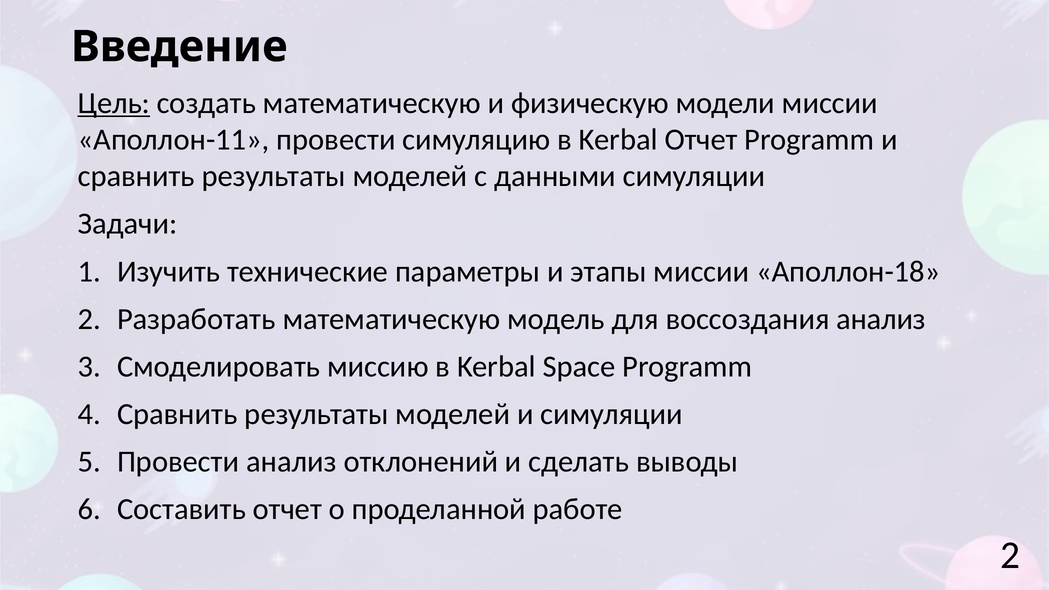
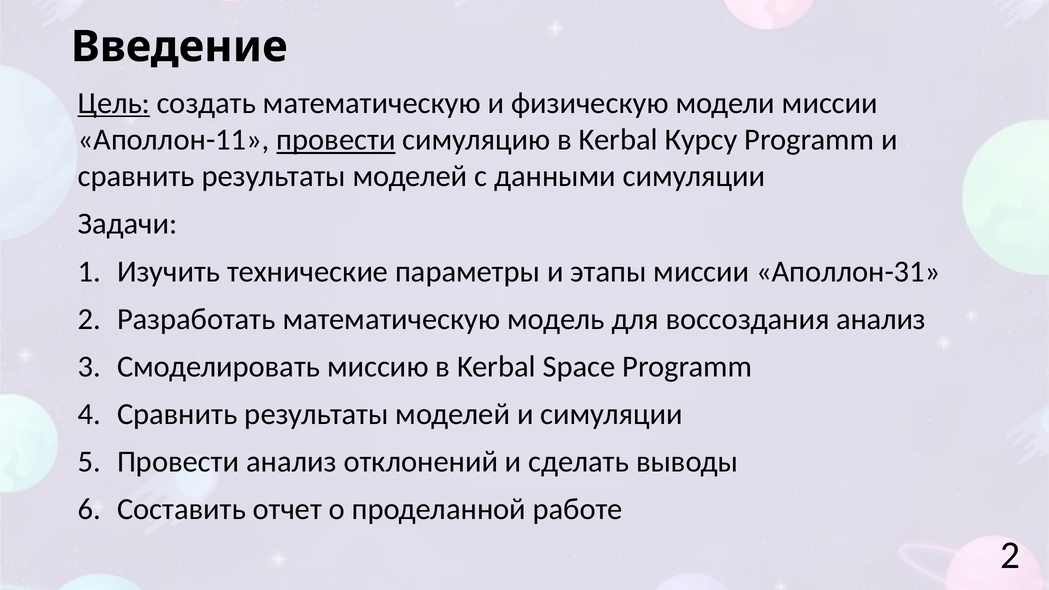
провести underline: none -> present (336, 140)
Kerbal Отчет: Отчет -> Курсу (701, 140)
Аполлон-18: Аполлон-18 -> Аполлон-31 (848, 271)
